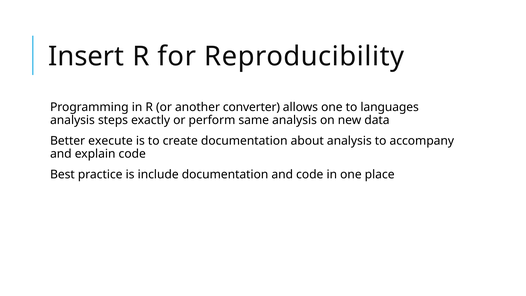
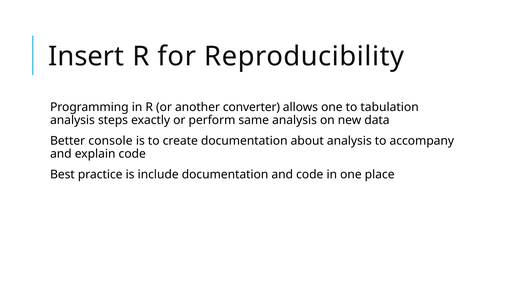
languages: languages -> tabulation (390, 107)
execute: execute -> console (110, 141)
